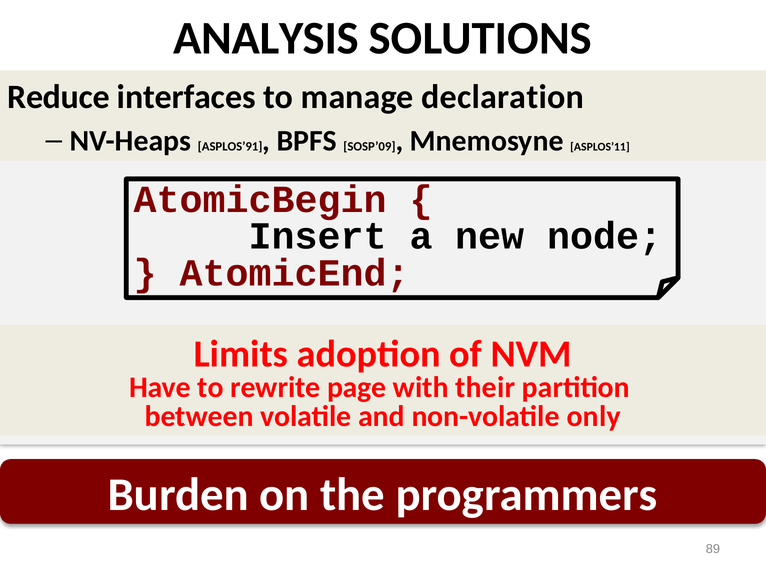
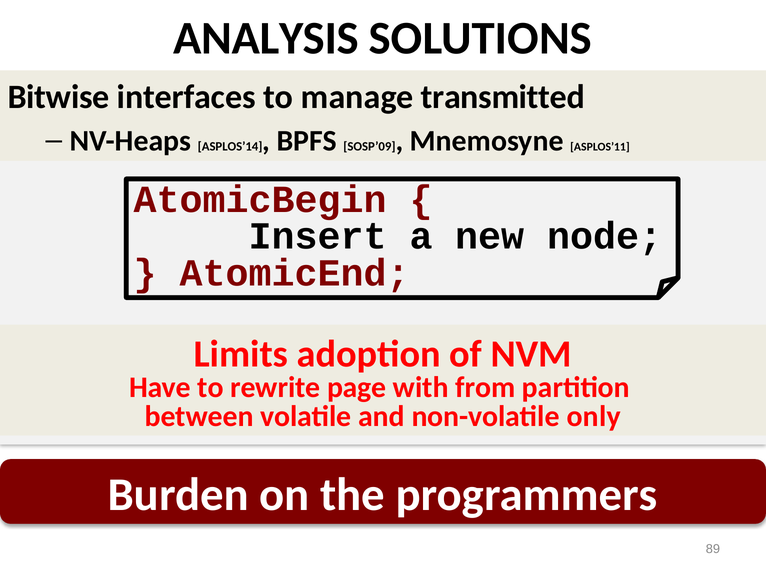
Reduce: Reduce -> Bitwise (59, 97)
declaration: declaration -> transmitted (503, 97)
ASPLOS’91: ASPLOS’91 -> ASPLOS’14 (230, 146)
their: their -> from (485, 387)
